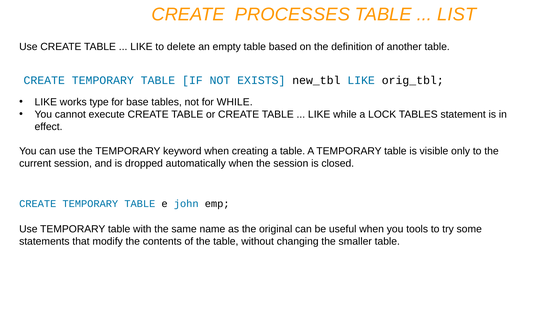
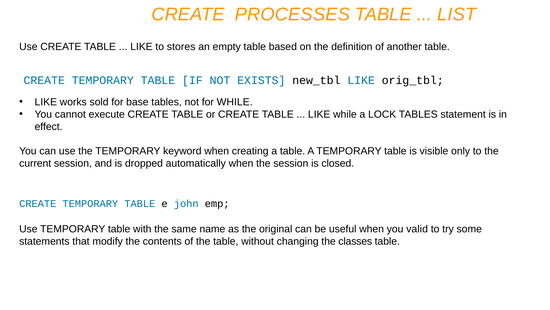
delete: delete -> stores (181, 47)
type: type -> sold (99, 102)
tools: tools -> valid (417, 229)
smaller: smaller -> classes (355, 241)
